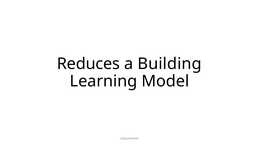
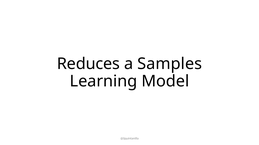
Building: Building -> Samples (170, 64)
